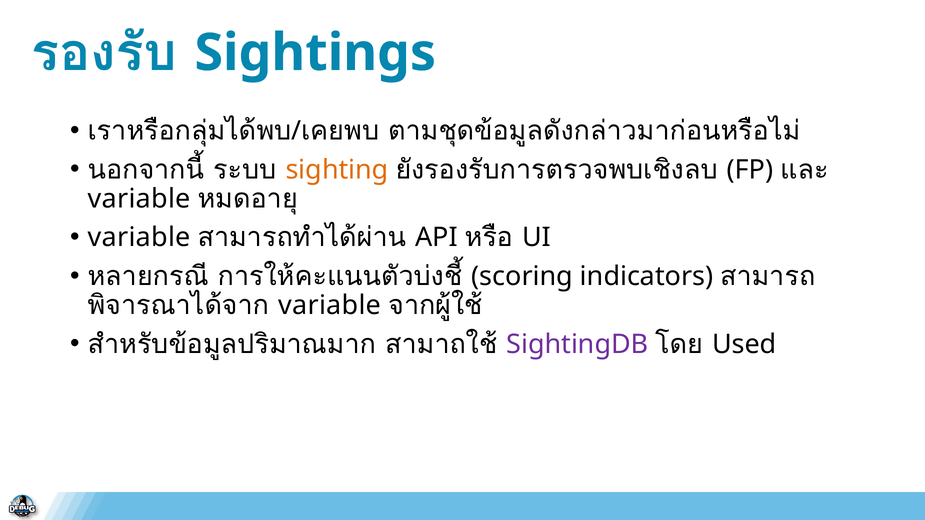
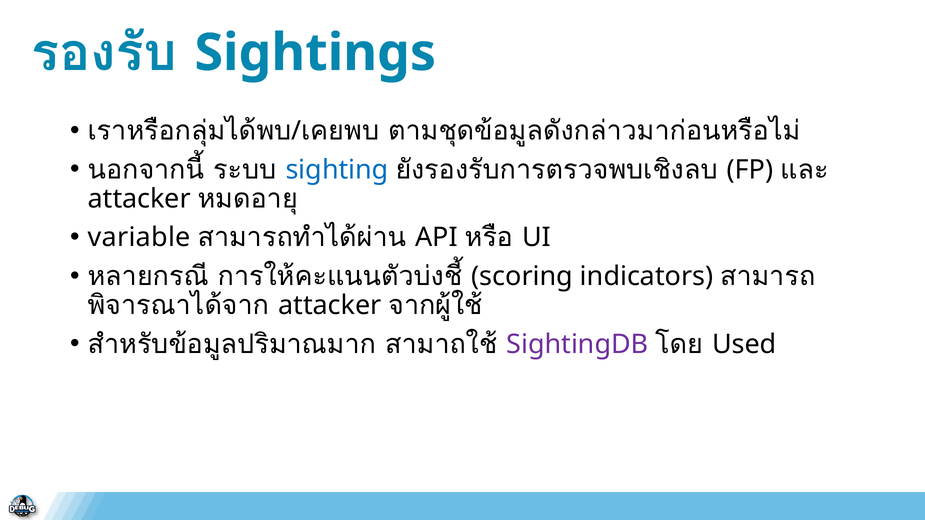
sighting colour: orange -> blue (337, 170)
variable: variable -> attacker (139, 199)
variable: variable -> attacker (330, 306)
